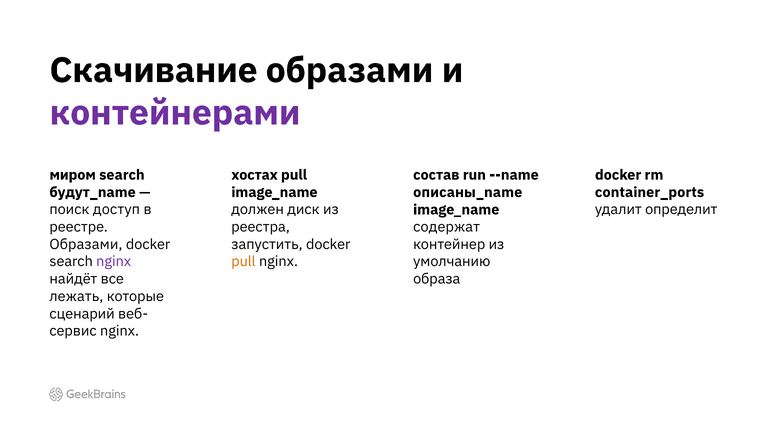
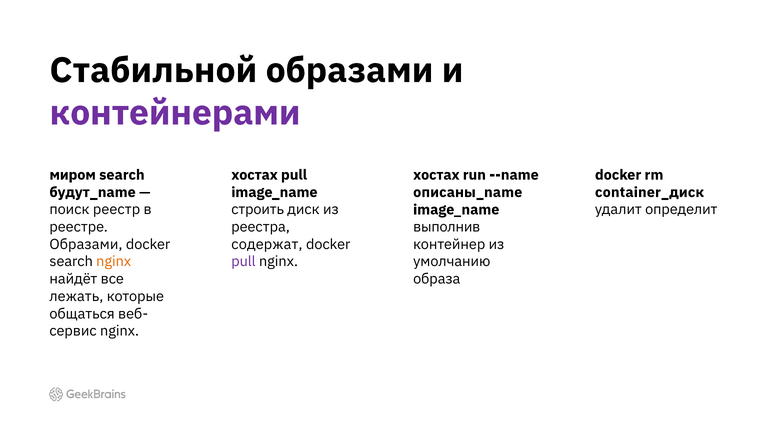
Скачивание: Скачивание -> Стабильной (153, 70)
состав: состав -> хостах (436, 175)
container_ports: container_ports -> container_диск (650, 192)
доступ: доступ -> реестр (117, 209)
должен: должен -> строить (258, 209)
содержат: содержат -> выполнив (447, 227)
запустить: запустить -> содержат (267, 244)
nginx colour: purple -> orange (114, 261)
pull colour: orange -> purple (243, 261)
сценарий: сценарий -> общаться (82, 314)
